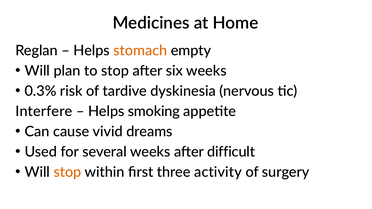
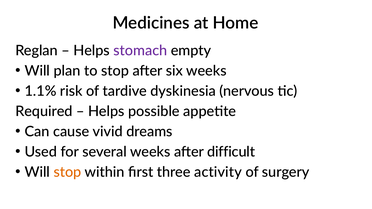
stomach colour: orange -> purple (140, 51)
0.3%: 0.3% -> 1.1% (41, 91)
Interfere: Interfere -> Required (44, 111)
smoking: smoking -> possible (154, 111)
